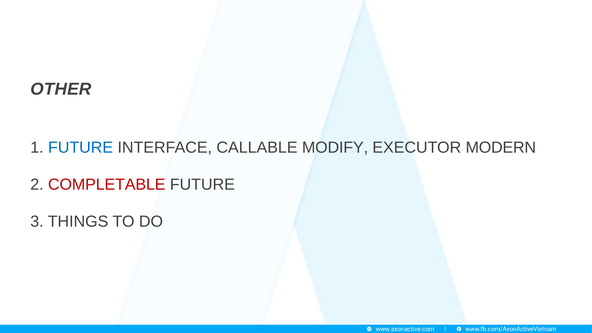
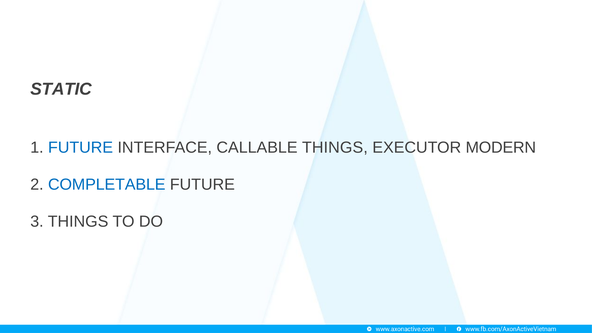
OTHER: OTHER -> STATIC (61, 89)
CALLABLE MODIFY: MODIFY -> THINGS (335, 148)
COMPLETABLE colour: red -> blue (107, 185)
